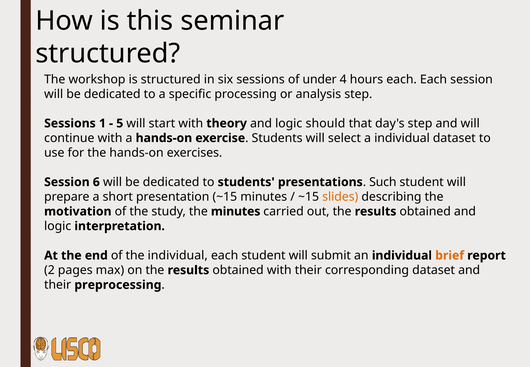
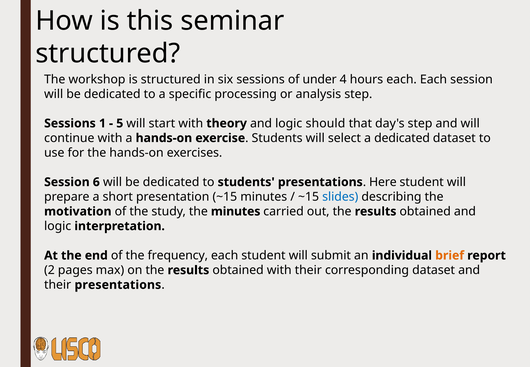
a individual: individual -> dedicated (402, 138)
Such: Such -> Here (383, 182)
slides colour: orange -> blue (340, 197)
the individual: individual -> frequency (178, 255)
their preprocessing: preprocessing -> presentations (118, 285)
